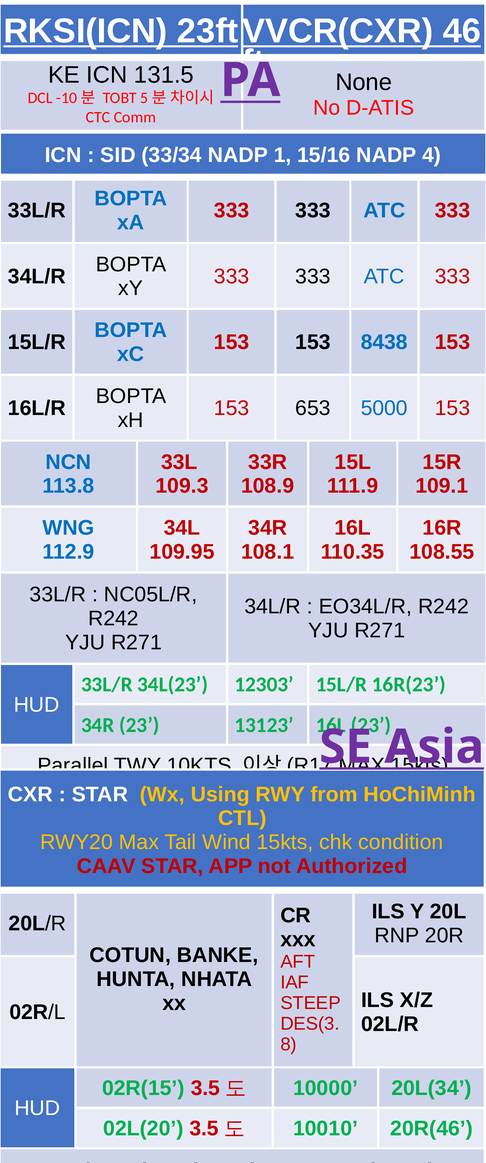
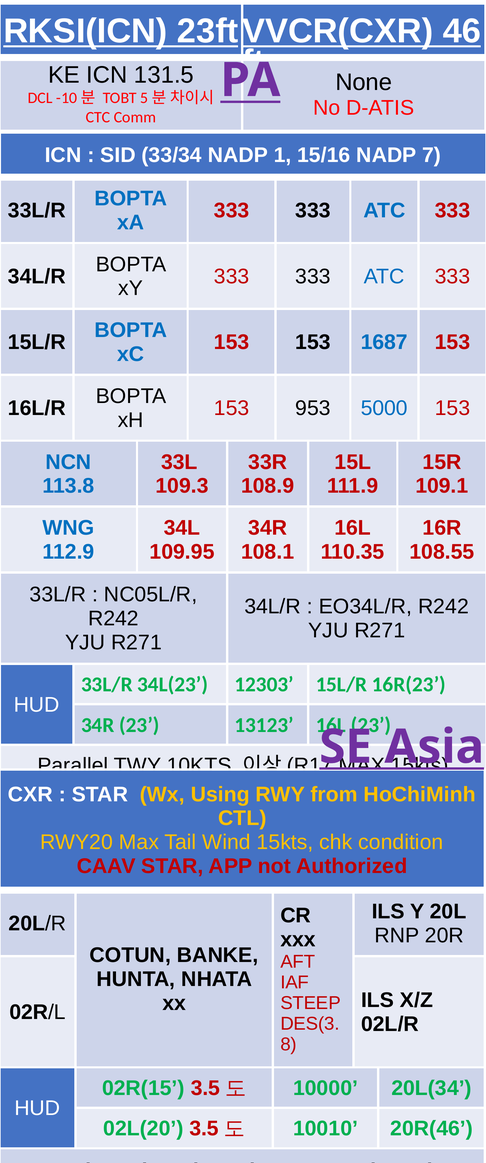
4: 4 -> 7 (432, 155)
8438: 8438 -> 1687 (384, 342)
653: 653 -> 953 (313, 408)
